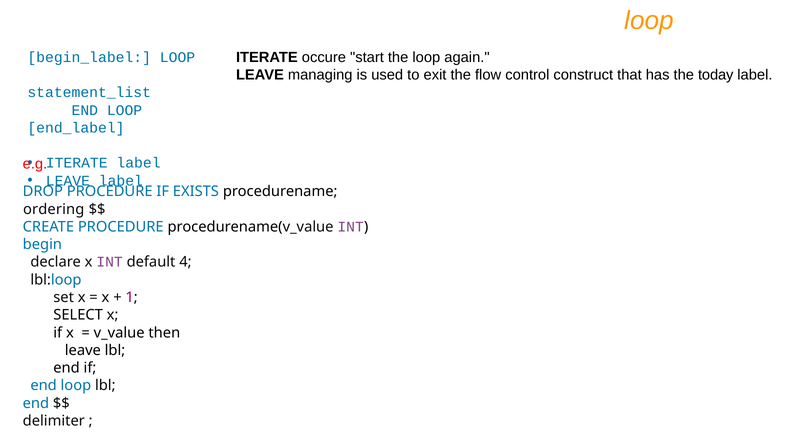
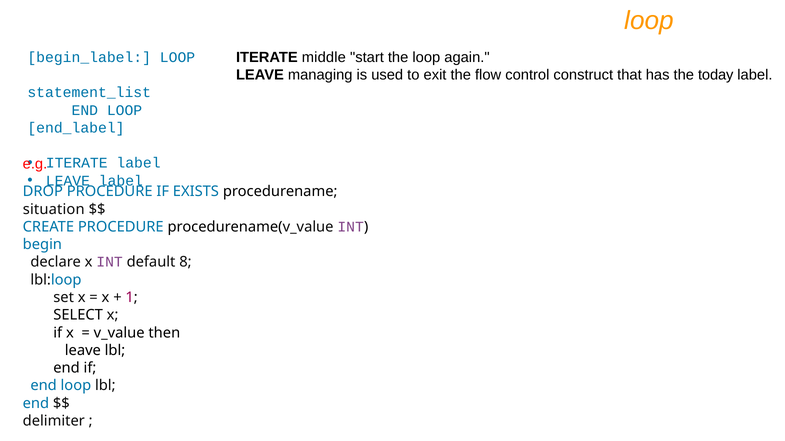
occure: occure -> middle (324, 57)
ordering: ordering -> situation (54, 209)
4: 4 -> 8 (185, 262)
